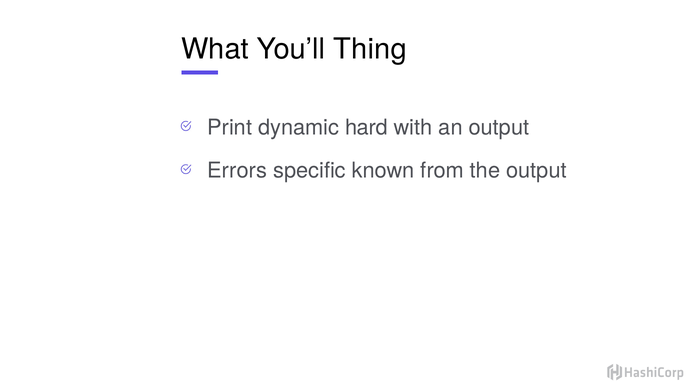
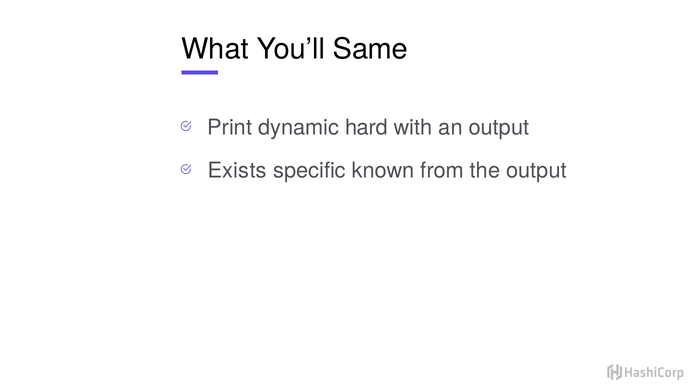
Thing: Thing -> Same (370, 49)
Errors: Errors -> Exists (237, 171)
